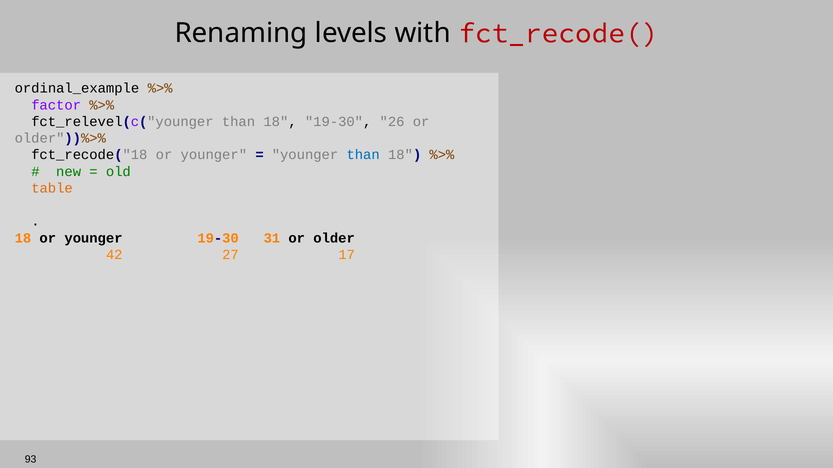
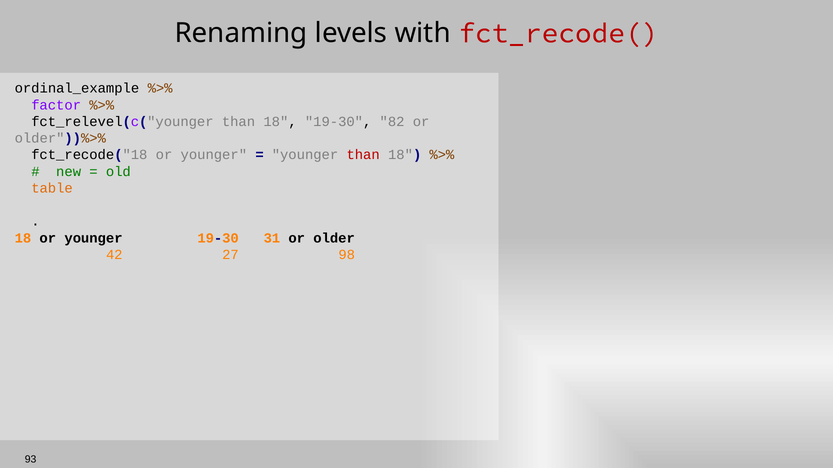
26: 26 -> 82 (392, 122)
than colour: blue -> red (363, 155)
17: 17 -> 98 (347, 255)
